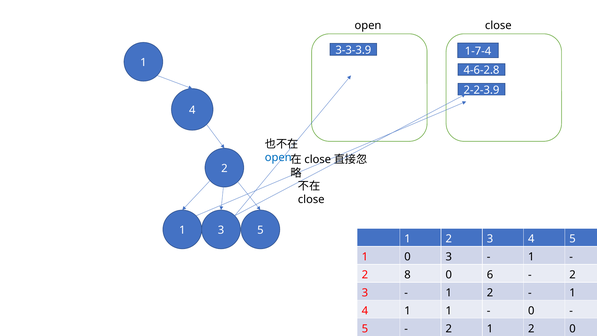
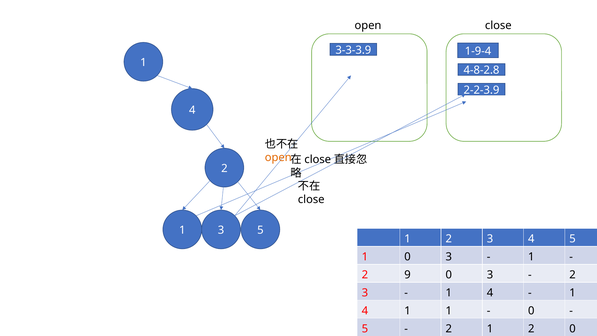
1-7-4: 1-7-4 -> 1-9-4 (478, 51)
4-6-2.8: 4-6-2.8 -> 4-8-2.8 (481, 70)
open colour: blue -> orange (278, 157)
8: 8 -> 9 (407, 275)
6: 6 -> 3 (490, 275)
2: 2 -> 4 (490, 293)
